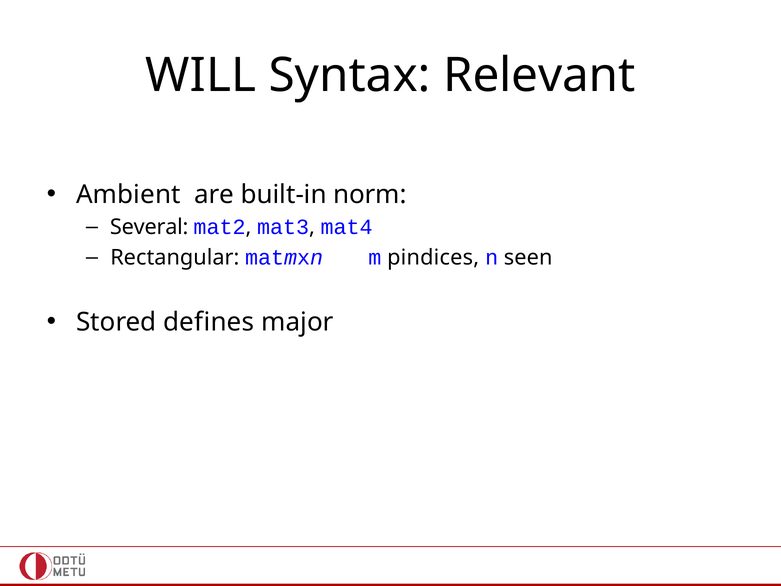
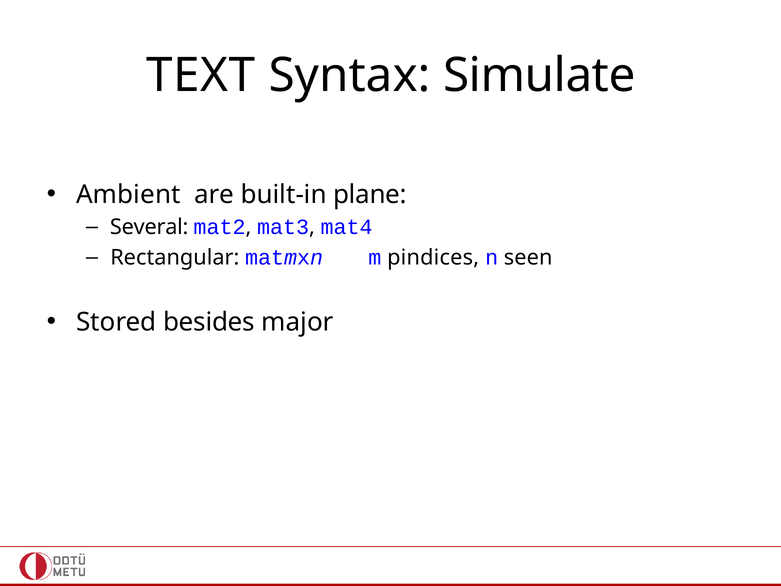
WILL: WILL -> TEXT (201, 76)
Relevant: Relevant -> Simulate (539, 76)
norm: norm -> plane (370, 194)
defines: defines -> besides (209, 322)
